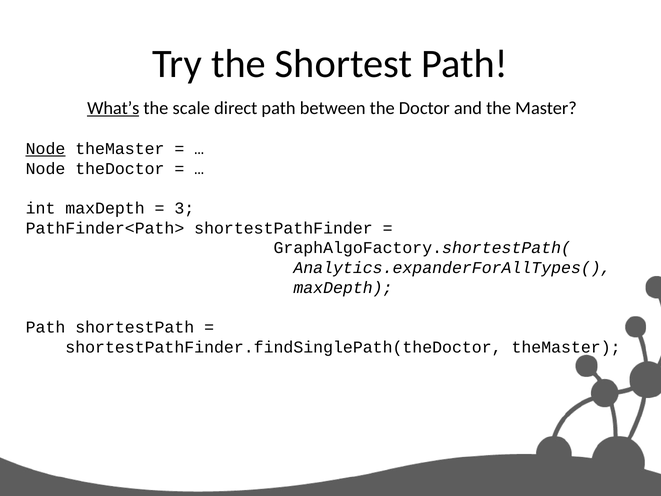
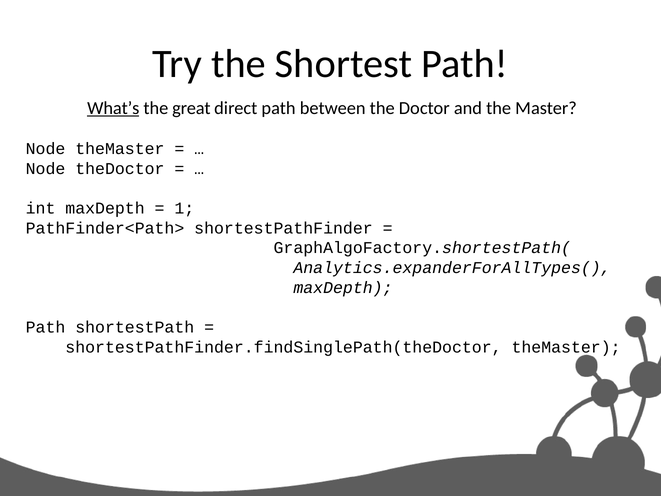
scale: scale -> great (191, 108)
Node underline: present -> none (46, 149)
3: 3 -> 1 (184, 208)
